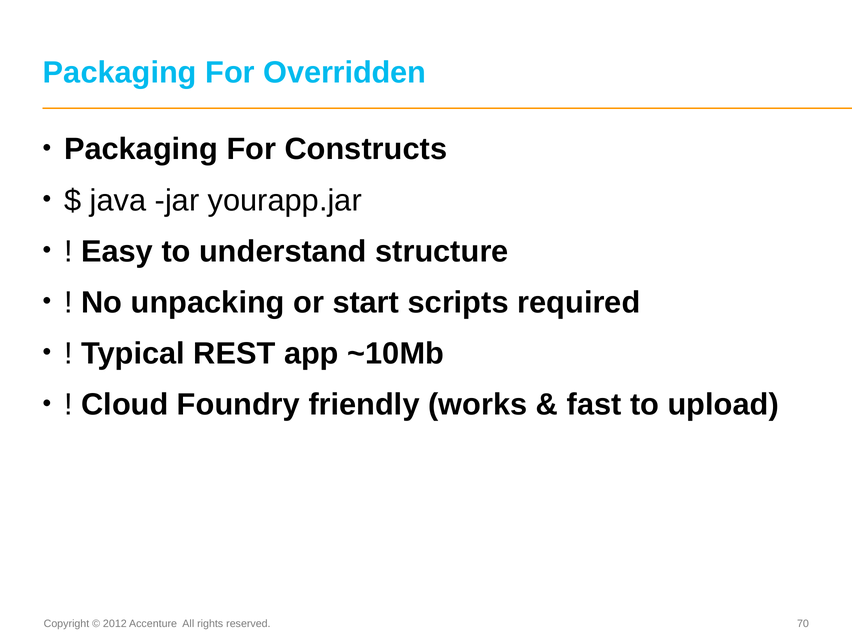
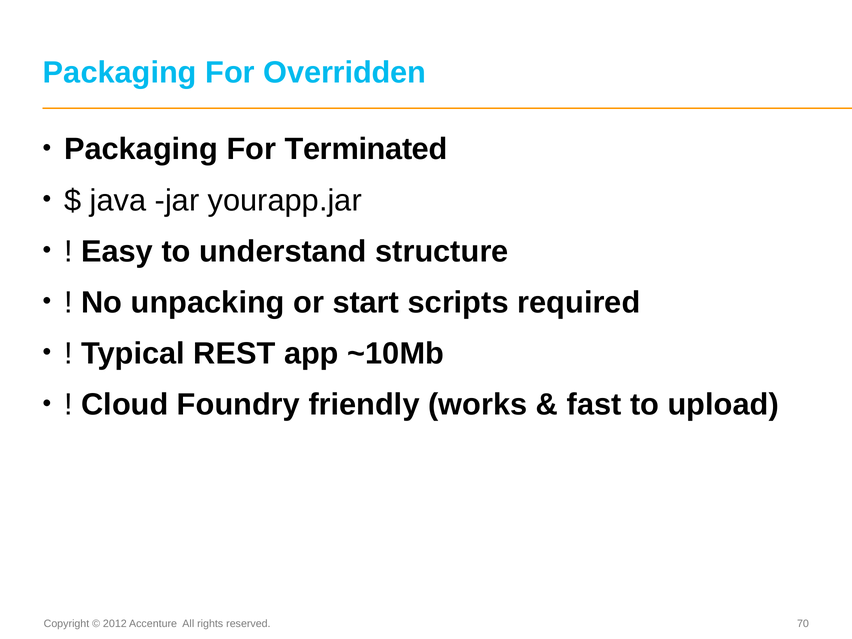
Constructs: Constructs -> Terminated (366, 149)
